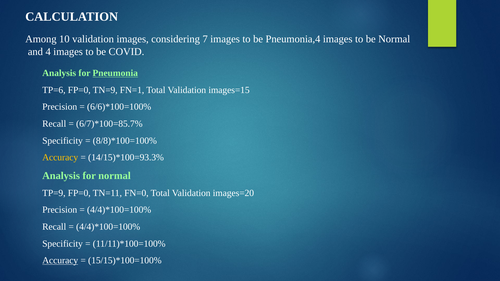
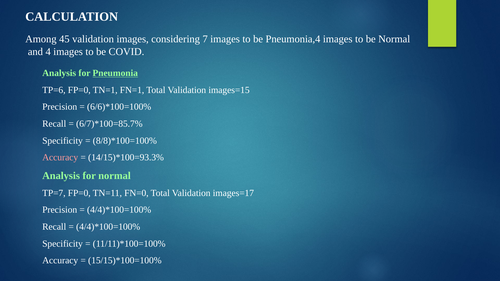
10: 10 -> 45 (64, 39)
TN=9: TN=9 -> TN=1 (105, 90)
Accuracy colour: yellow -> pink (60, 158)
TP=9: TP=9 -> TP=7 (54, 193)
images=20: images=20 -> images=17 (233, 193)
Accuracy underline: present -> none (60, 261)
